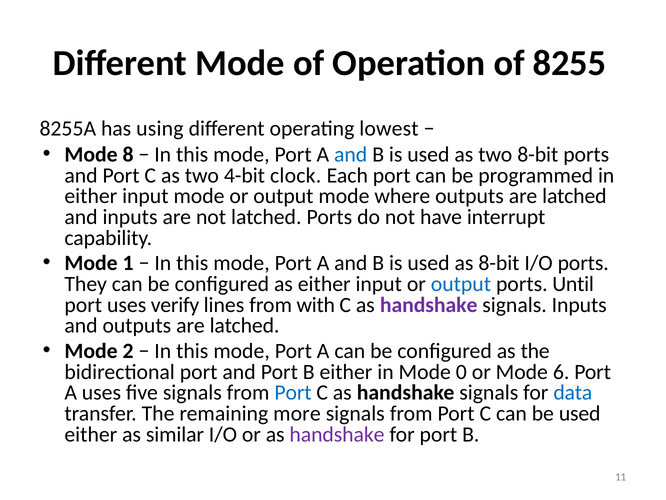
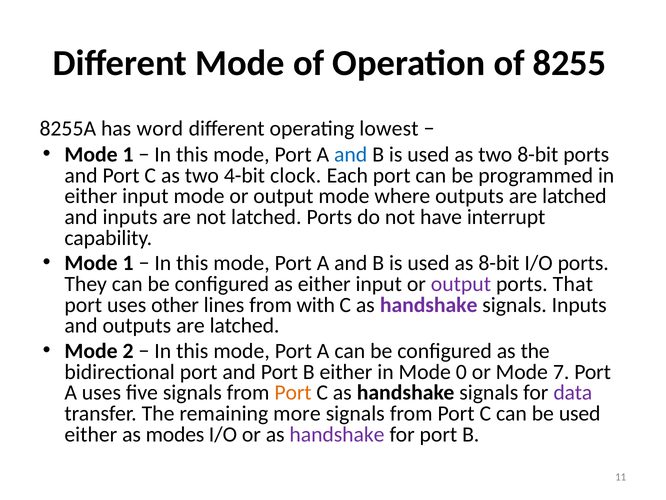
using: using -> word (160, 129)
8: 8 -> 1 (128, 154)
output colour: blue -> purple (461, 284)
Until: Until -> That (573, 284)
verify: verify -> other (175, 305)
6: 6 -> 7 (561, 372)
Port colour: blue -> orange (293, 392)
data colour: blue -> purple (573, 392)
similar: similar -> modes (175, 434)
